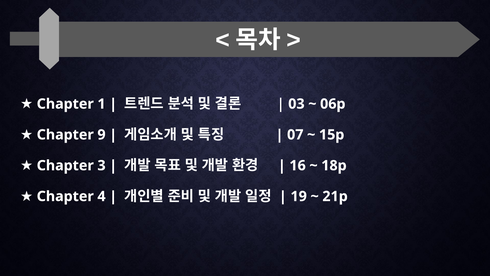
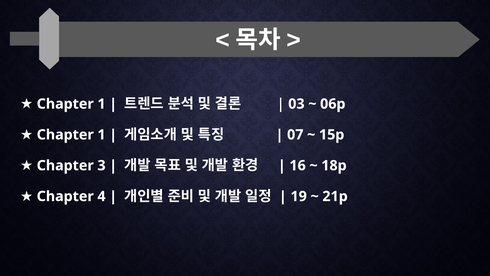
9: 9 -> 1 (102, 135)
